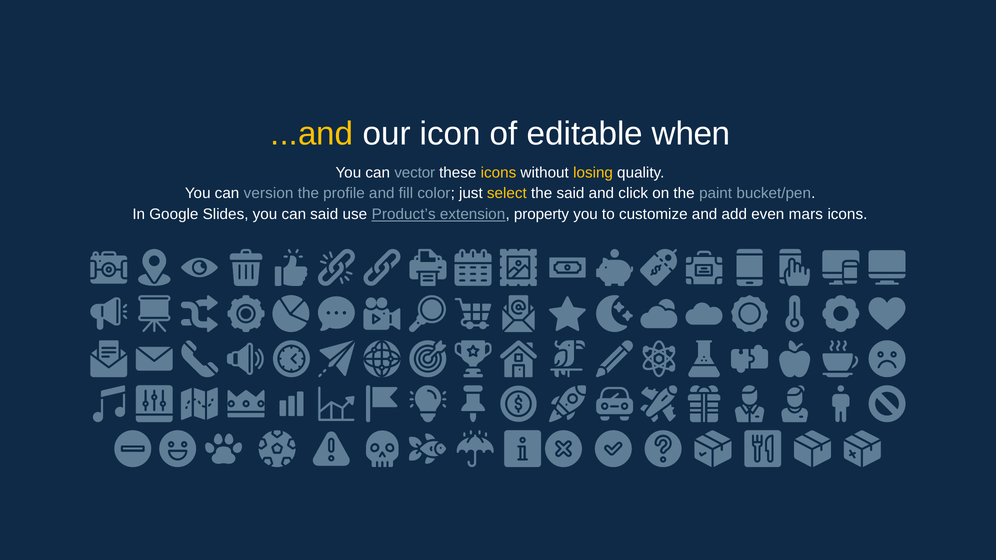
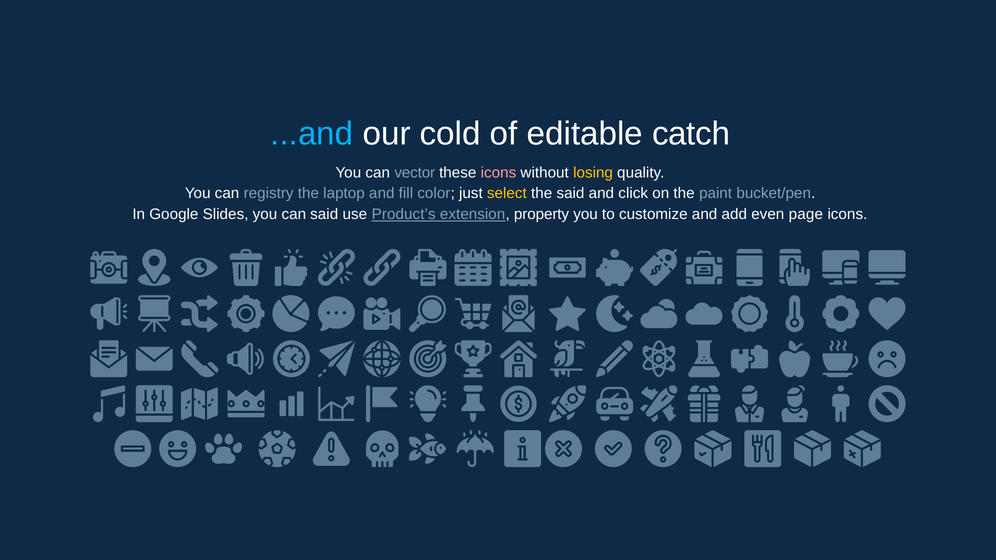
...and colour: yellow -> light blue (312, 134)
icon: icon -> cold (450, 134)
when: when -> catch (691, 134)
icons colour: yellow -> pink (498, 173)
version: version -> registry (269, 194)
profile: profile -> laptop (344, 194)
mars: mars -> page (806, 215)
